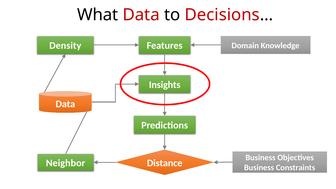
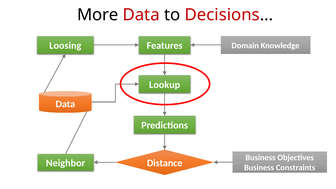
What: What -> More (98, 15)
Density: Density -> Loosing (65, 46)
Insights: Insights -> Lookup (165, 85)
